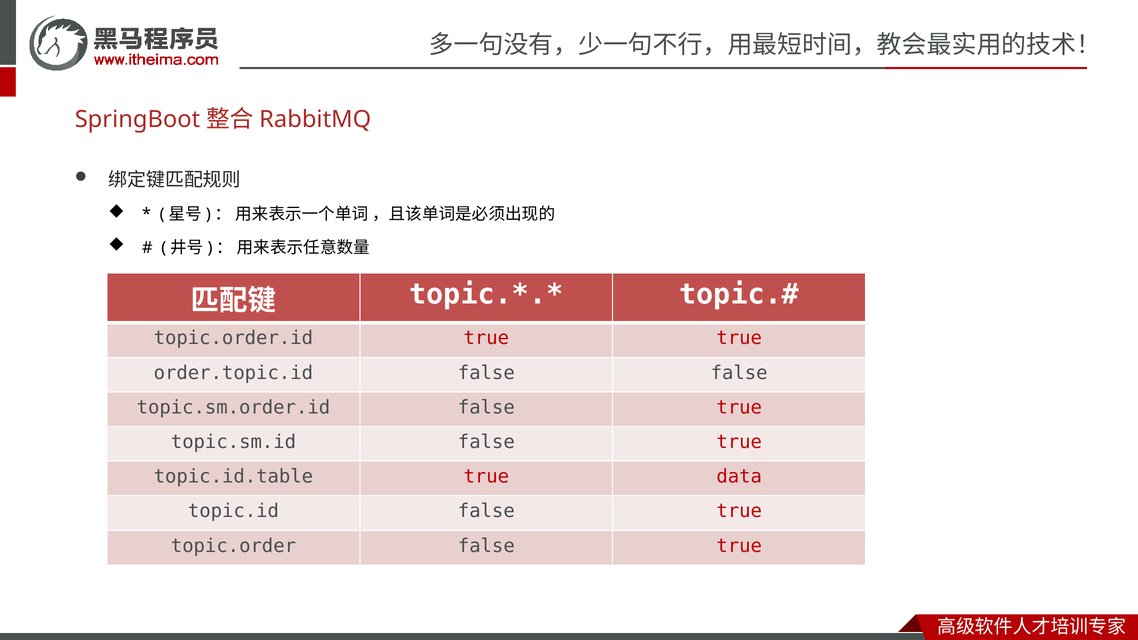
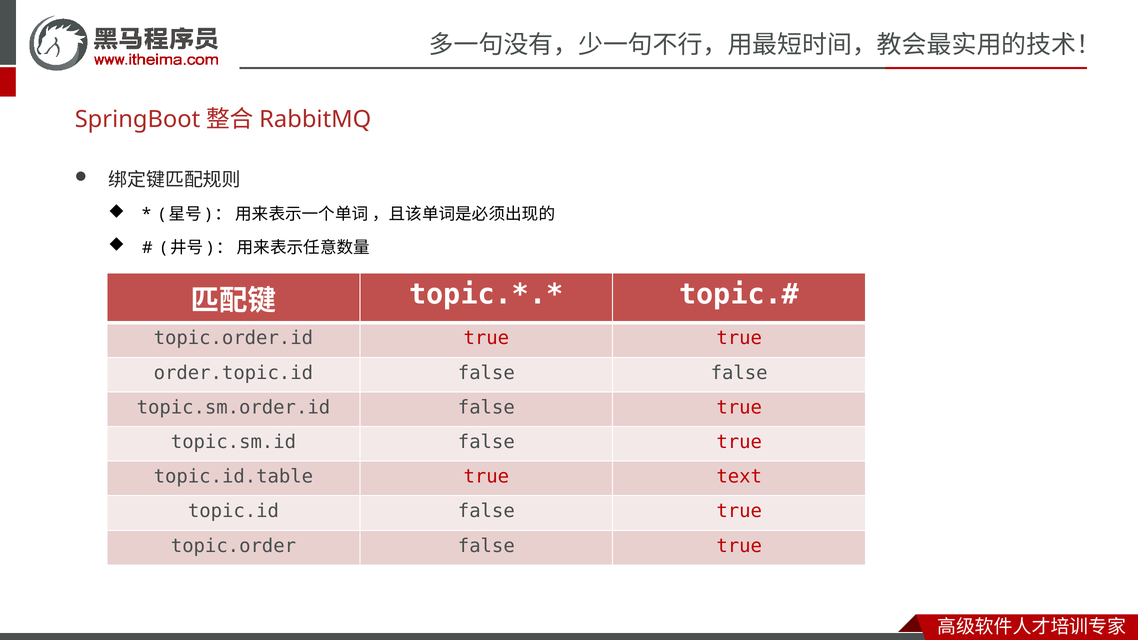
data: data -> text (739, 477)
